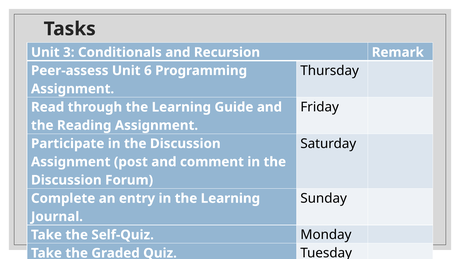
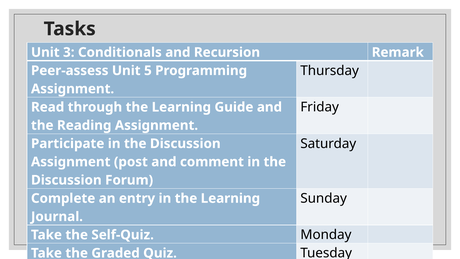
6: 6 -> 5 (148, 71)
